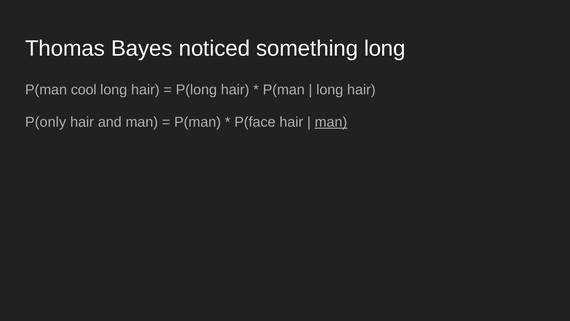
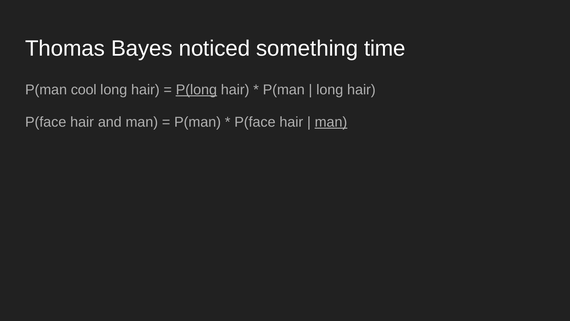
something long: long -> time (385, 48)
P(long underline: none -> present (196, 90)
P(only: P(only -> P(face (46, 122)
